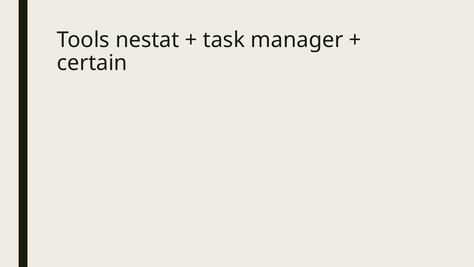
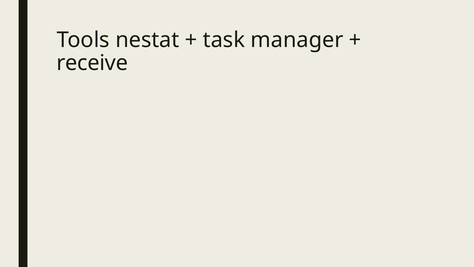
certain: certain -> receive (92, 63)
